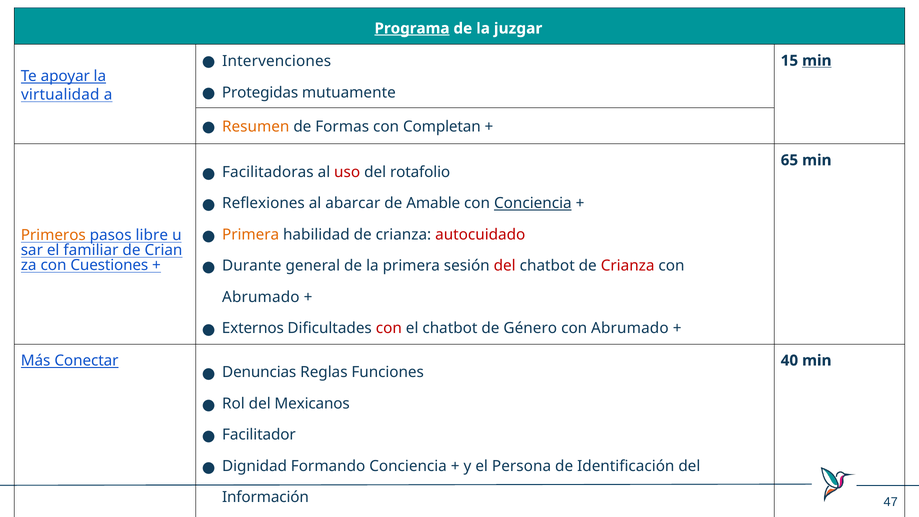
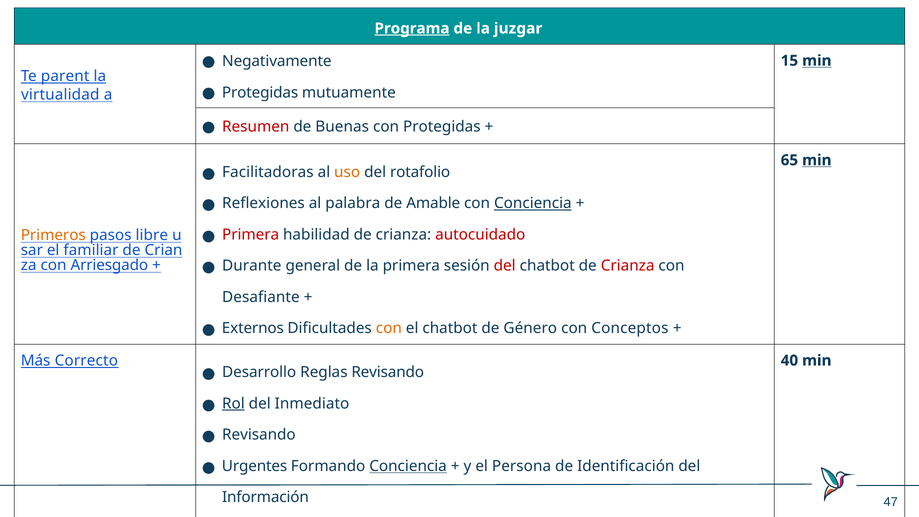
Intervenciones: Intervenciones -> Negativamente (277, 61)
apoyar: apoyar -> parent (65, 76)
Resumen colour: orange -> red (256, 126)
Formas: Formas -> Buenas (342, 126)
con Completan: Completan -> Protegidas (442, 126)
min underline: none -> present (817, 160)
uso colour: red -> orange (347, 172)
abarcar: abarcar -> palabra (353, 203)
Primera colour: orange -> red (251, 235)
Cuestiones: Cuestiones -> Arriesgado (109, 265)
Abrumado: Abrumado -> Desafiante (261, 297)
con colour: red -> orange (389, 328)
Abrumado: Abrumado -> Conceptos (630, 328)
Conectar: Conectar -> Correcto (86, 361)
Denuncias: Denuncias -> Desarrollo (259, 372)
Reglas Funciones: Funciones -> Revisando (388, 372)
Rol underline: none -> present (233, 404)
Mexicanos: Mexicanos -> Inmediato (312, 404)
Facilitador: Facilitador -> Revisando (259, 435)
Dignidad: Dignidad -> Urgentes (255, 466)
Conciencia underline: none -> present (408, 466)
